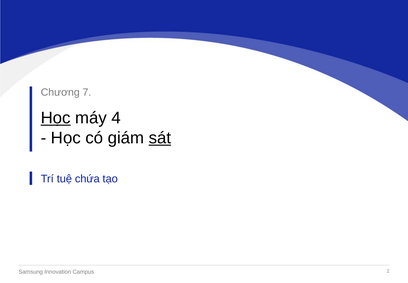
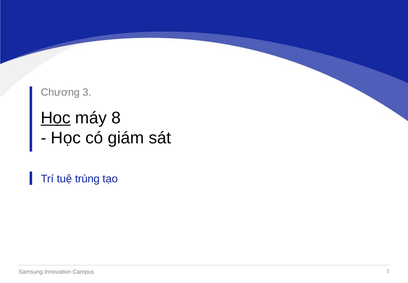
7: 7 -> 3 (87, 92)
4: 4 -> 8 (116, 118)
sát underline: present -> none (160, 138)
chứa: chứa -> trùng (87, 179)
